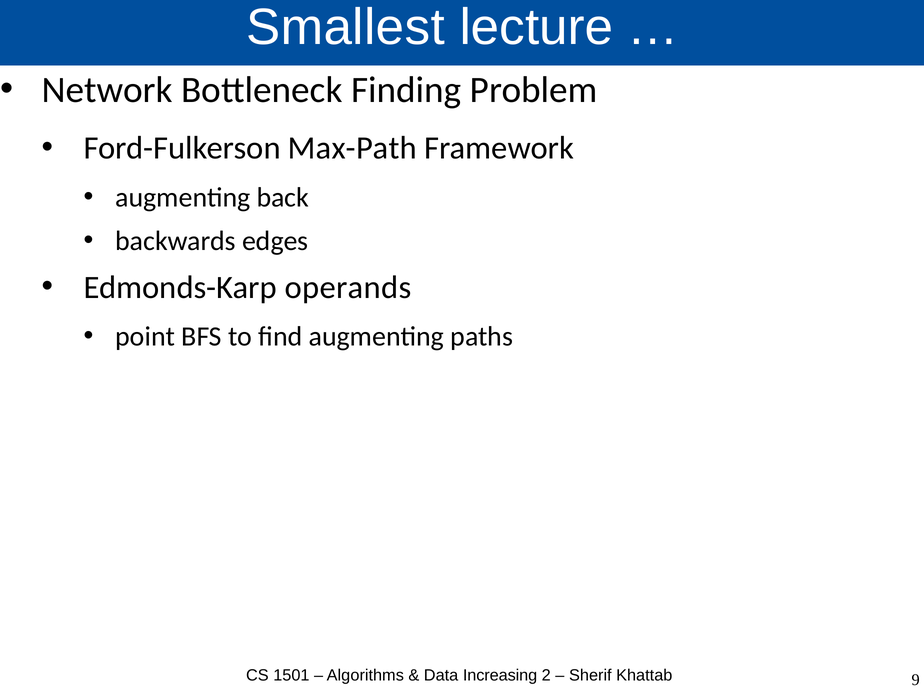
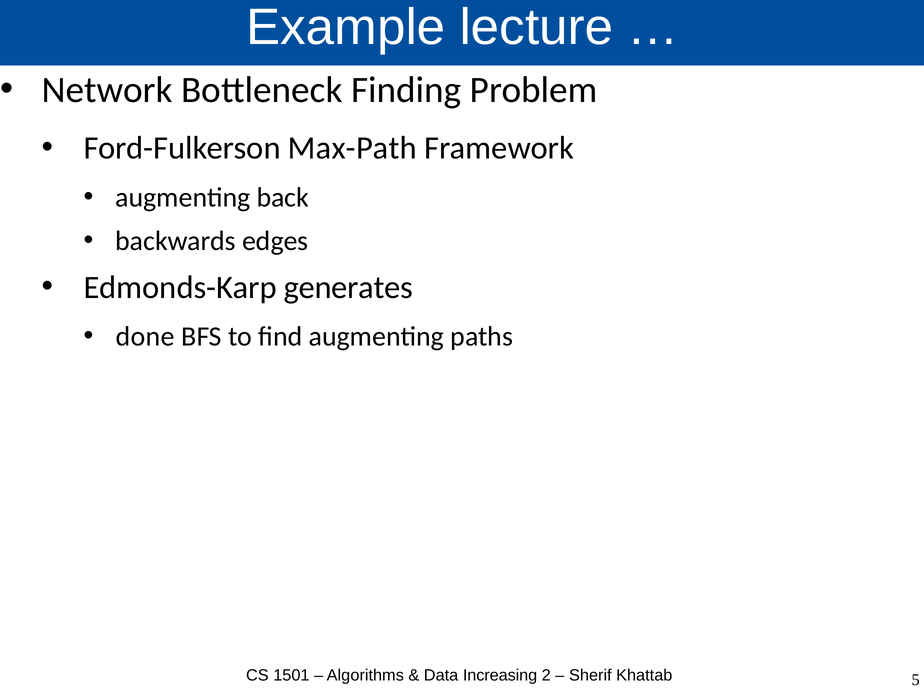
Smallest: Smallest -> Example (346, 28)
operands: operands -> generates (348, 288)
point: point -> done (145, 337)
9: 9 -> 5 (916, 680)
